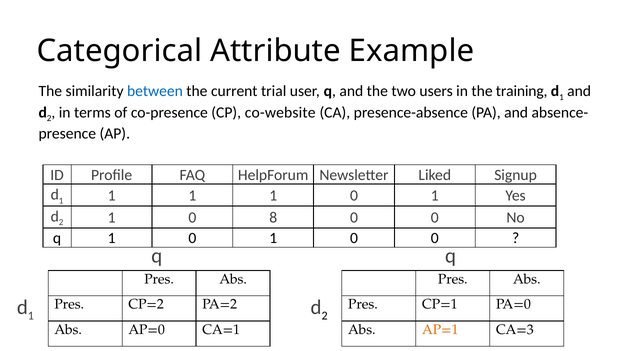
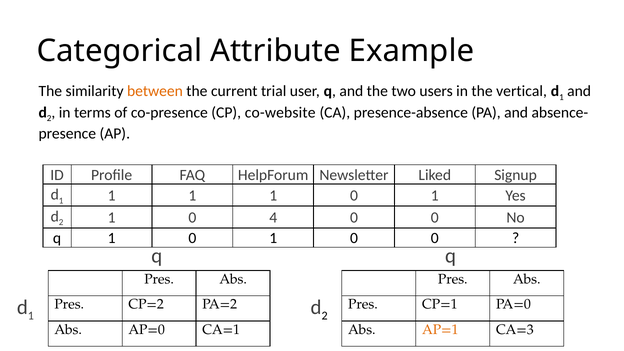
between colour: blue -> orange (155, 91)
training: training -> vertical (522, 91)
8: 8 -> 4 (273, 217)
